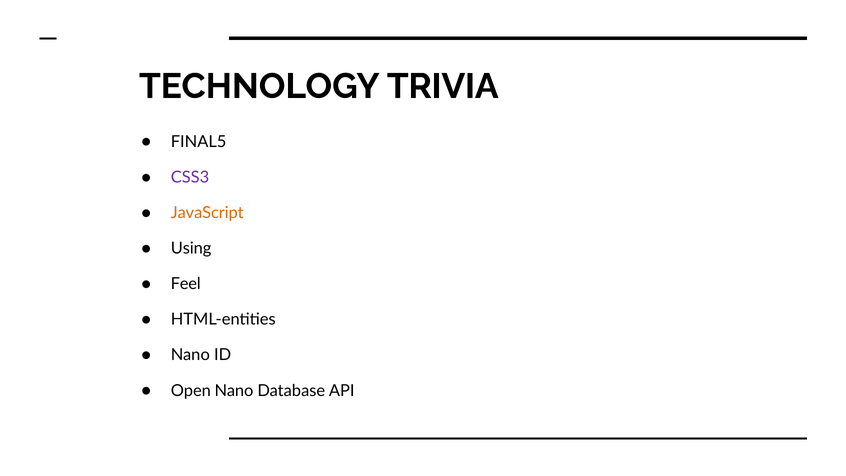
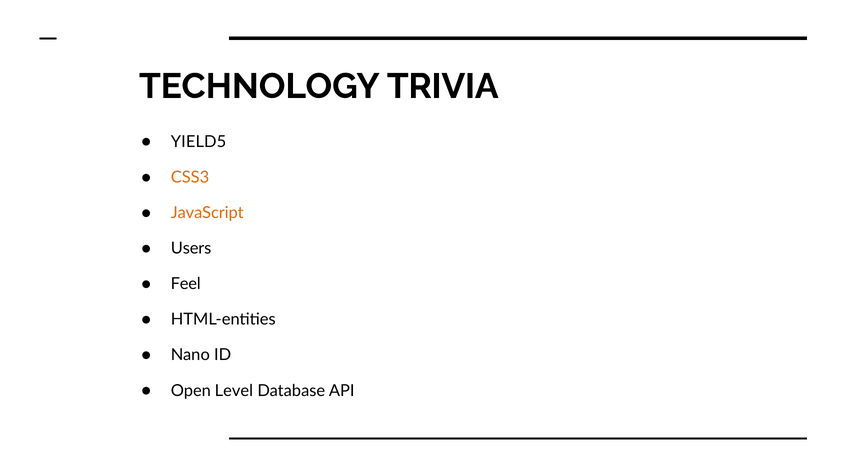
FINAL5: FINAL5 -> YIELD5 (199, 142)
CSS3 colour: purple -> orange (190, 177)
Using: Using -> Users (191, 248)
Open Nano: Nano -> Level (234, 391)
